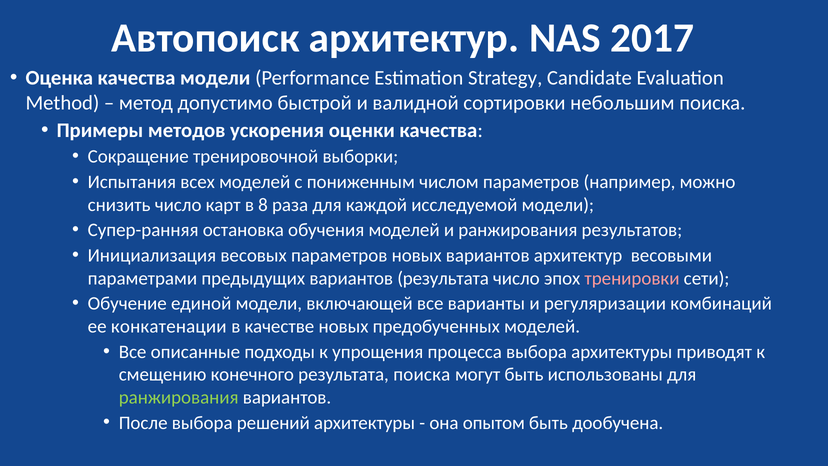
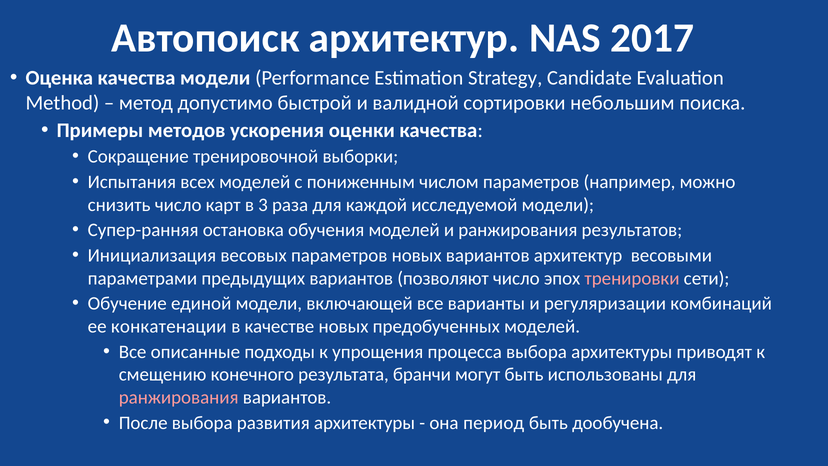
8: 8 -> 3 (263, 205)
вариантов результата: результата -> позволяют (443, 278)
результата поиска: поиска -> бранчи (422, 374)
ранжирования colour: light green -> pink (179, 397)
решений: решений -> развития (273, 423)
опытом: опытом -> период (494, 423)
